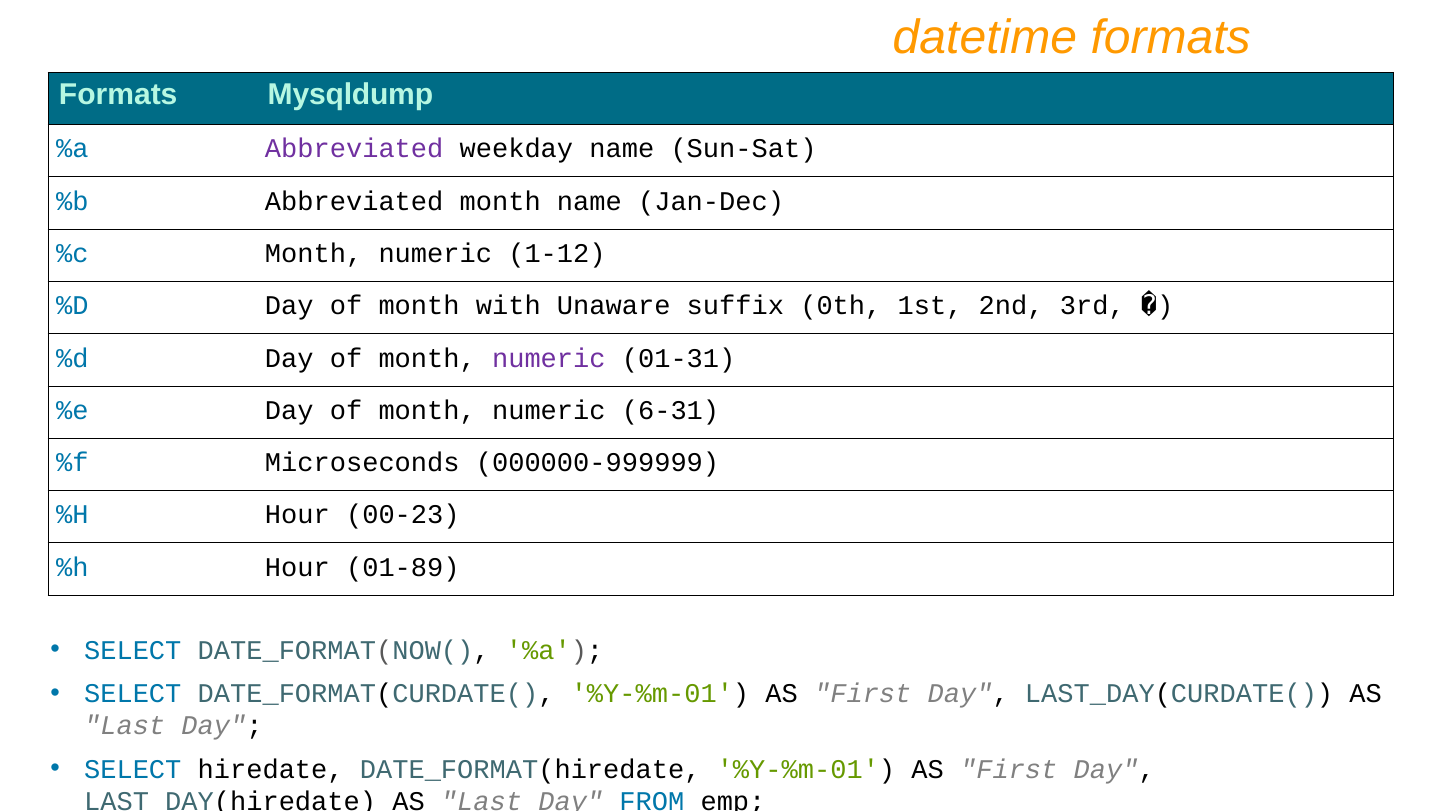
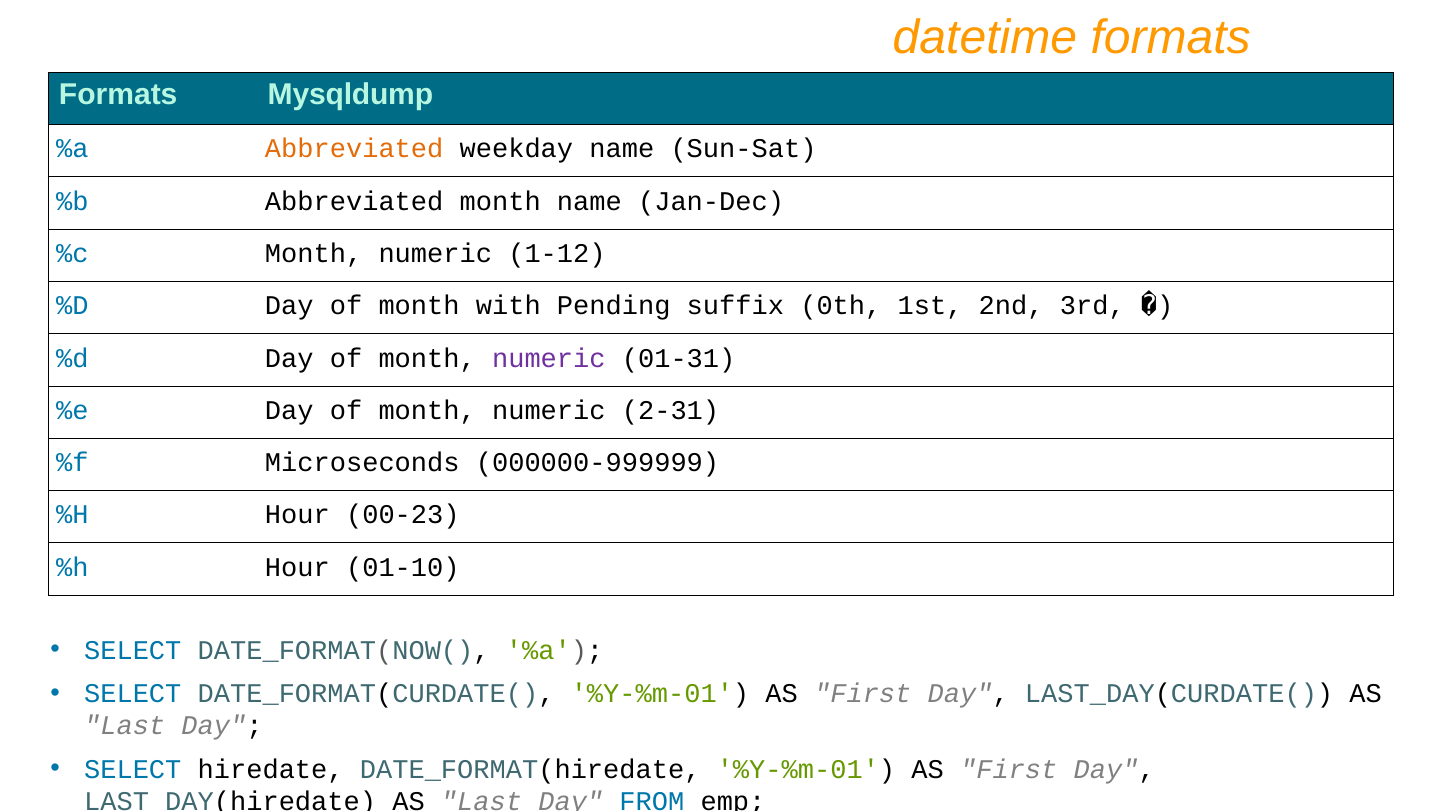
Abbreviated colour: purple -> orange (354, 149)
Unaware: Unaware -> Pending (614, 306)
6-31: 6-31 -> 2-31 (671, 411)
01-89: 01-89 -> 01-10 (403, 567)
